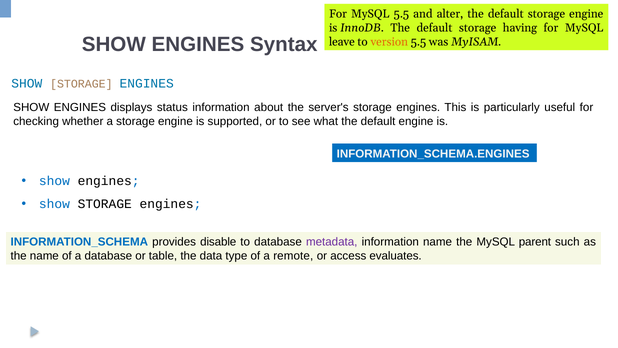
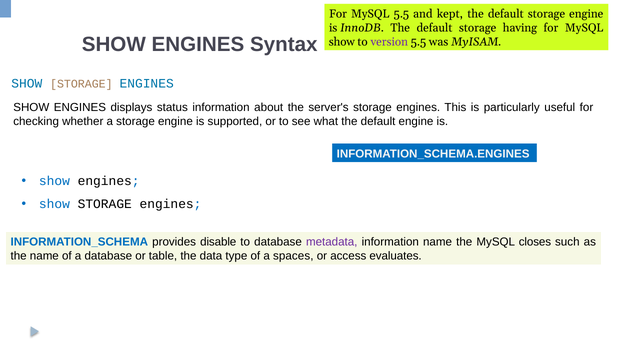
alter: alter -> kept (450, 14)
leave: leave -> show (342, 42)
version colour: orange -> purple (389, 42)
parent: parent -> closes (535, 242)
remote: remote -> spaces (293, 256)
